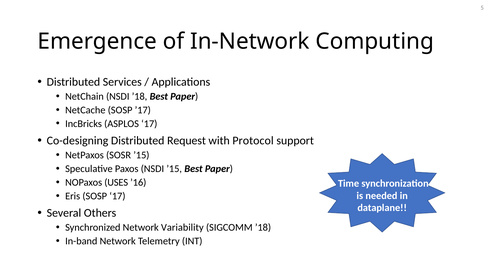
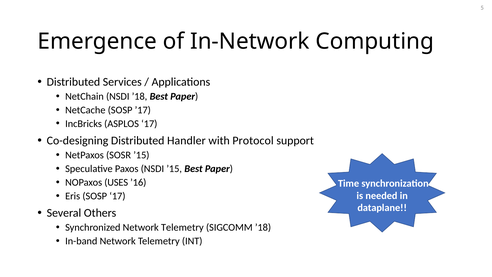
Request: Request -> Handler (186, 141)
Synchronized Network Variability: Variability -> Telemetry (182, 227)
